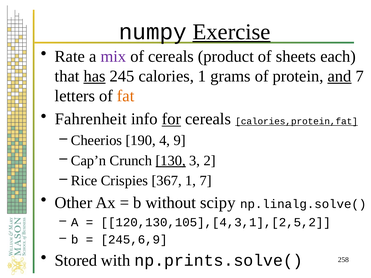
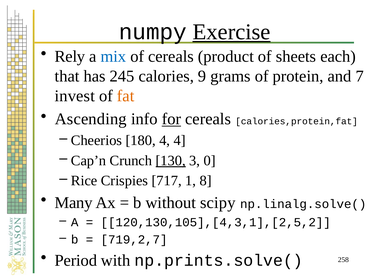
Rate: Rate -> Rely (70, 56)
mix colour: purple -> blue (113, 56)
has underline: present -> none (95, 76)
calories 1: 1 -> 9 (202, 76)
and underline: present -> none (340, 76)
letters: letters -> invest (75, 96)
Fahrenheit: Fahrenheit -> Ascending (91, 119)
calories,protein,fat underline: present -> none (297, 122)
190: 190 -> 180 (141, 140)
4 9: 9 -> 4 (180, 140)
2: 2 -> 0 (210, 161)
367: 367 -> 717 (167, 181)
1 7: 7 -> 8 (206, 181)
Other: Other -> Many (74, 203)
245,6,9: 245,6,9 -> 719,2,7 (134, 240)
Stored: Stored -> Period (76, 261)
